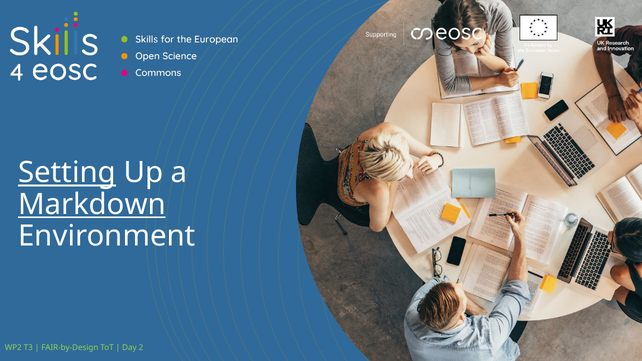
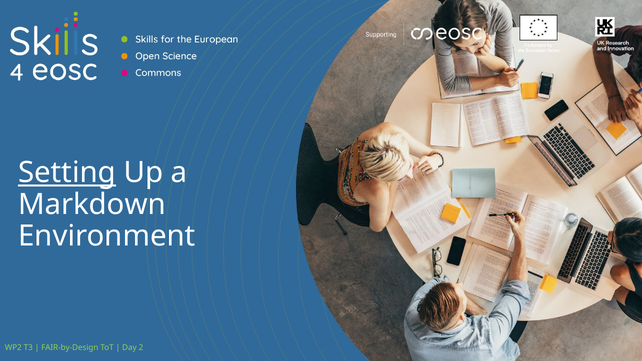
Markdown underline: present -> none (92, 205)
